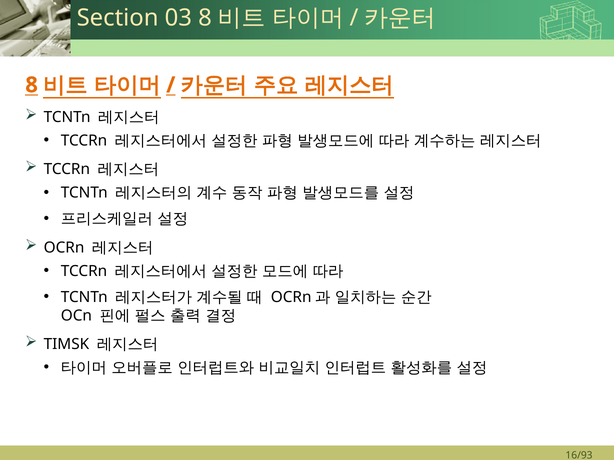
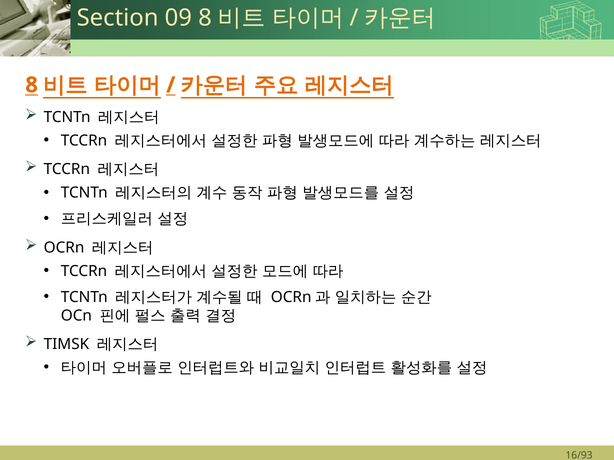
03: 03 -> 09 (178, 18)
